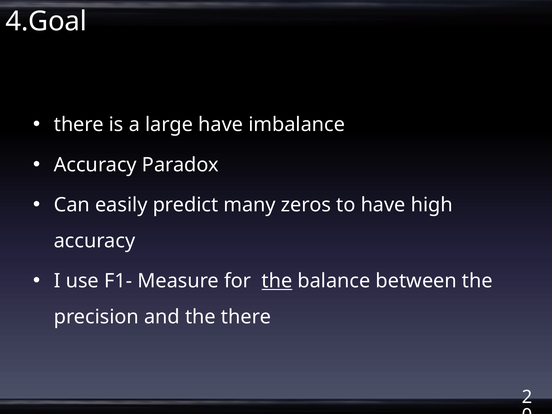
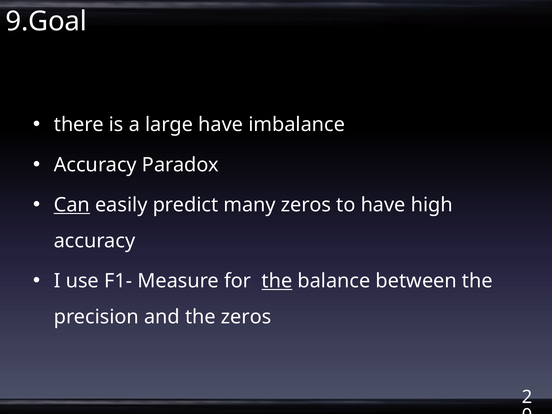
4.Goal: 4.Goal -> 9.Goal (46, 21)
Can underline: none -> present (72, 205)
the there: there -> zeros (246, 317)
